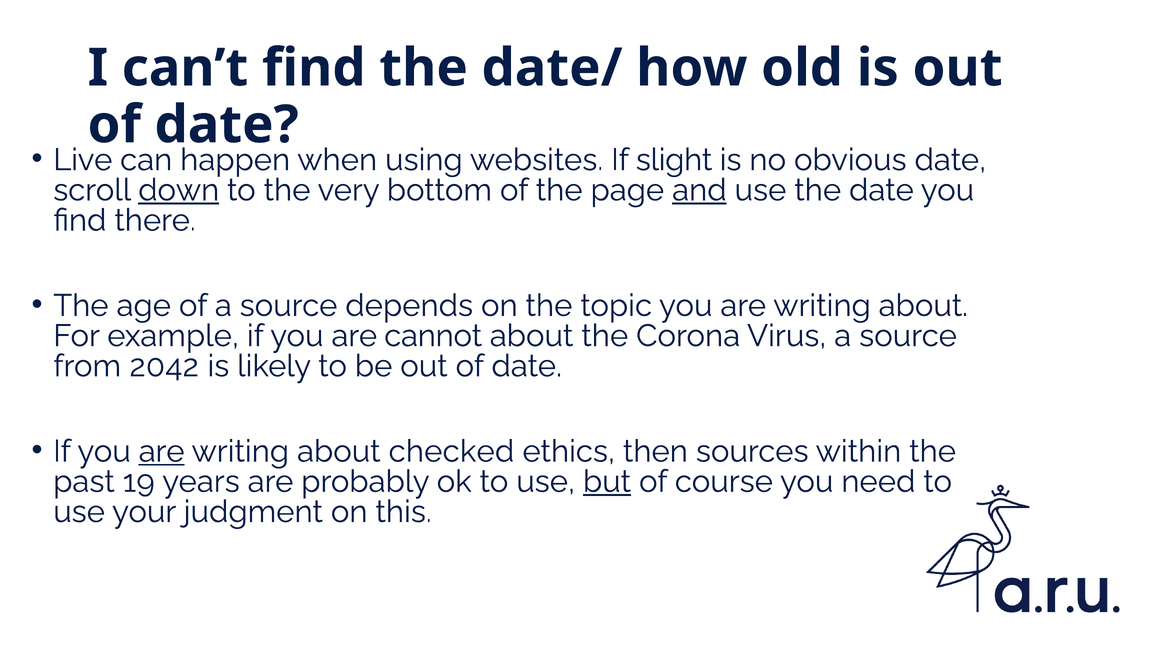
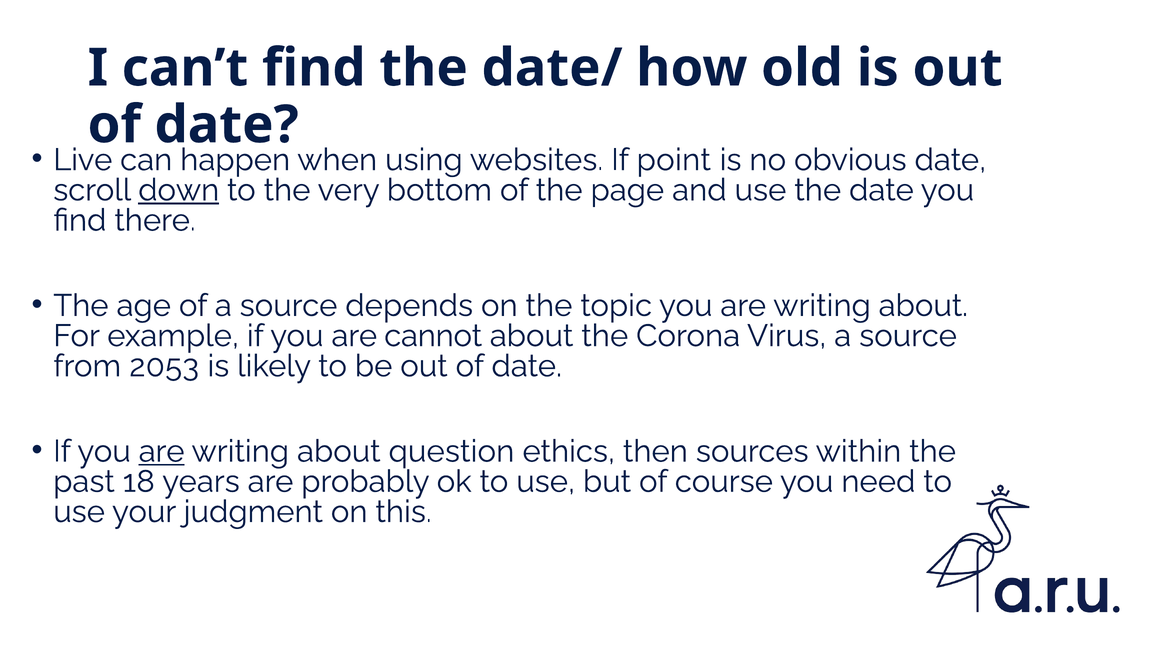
slight: slight -> point (674, 160)
and underline: present -> none (699, 190)
2042: 2042 -> 2053 (164, 366)
checked: checked -> question (451, 452)
19: 19 -> 18 (139, 482)
but underline: present -> none (607, 482)
